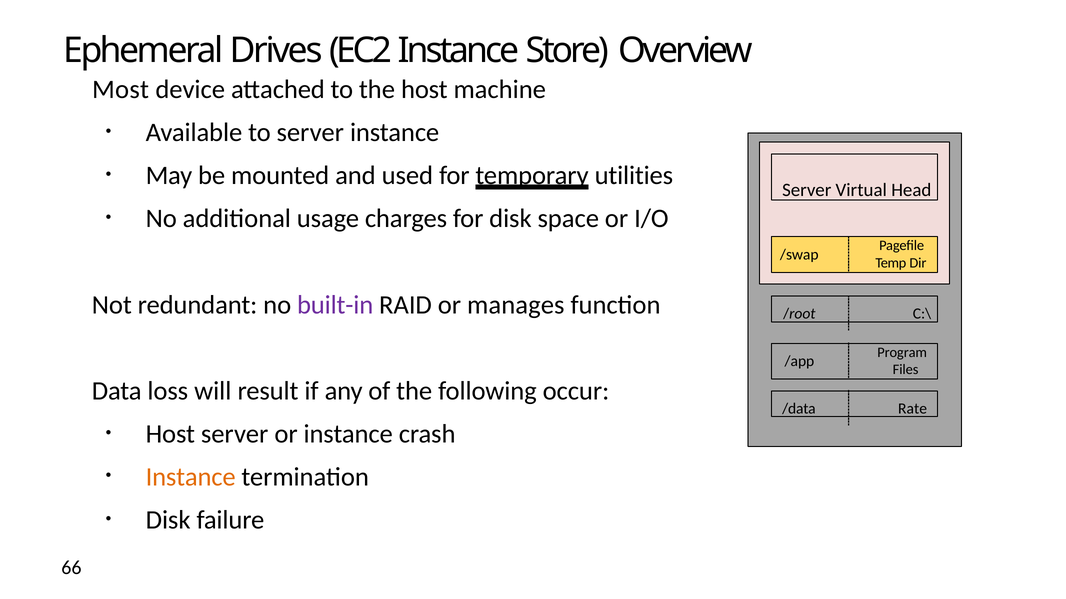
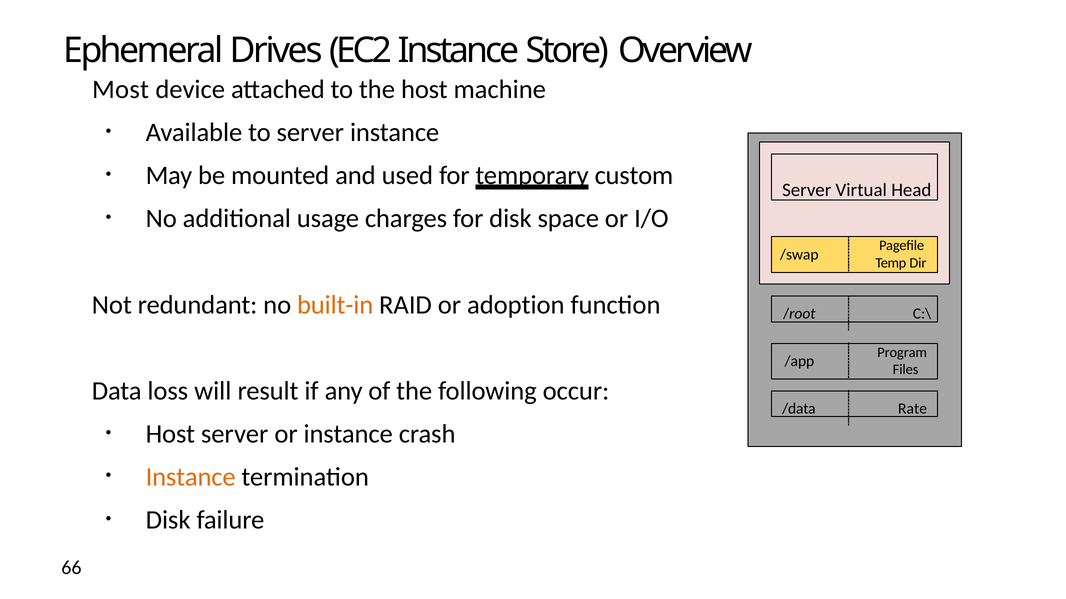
utilities: utilities -> custom (634, 176)
built-in colour: purple -> orange (335, 305)
manages: manages -> adoption (516, 305)
